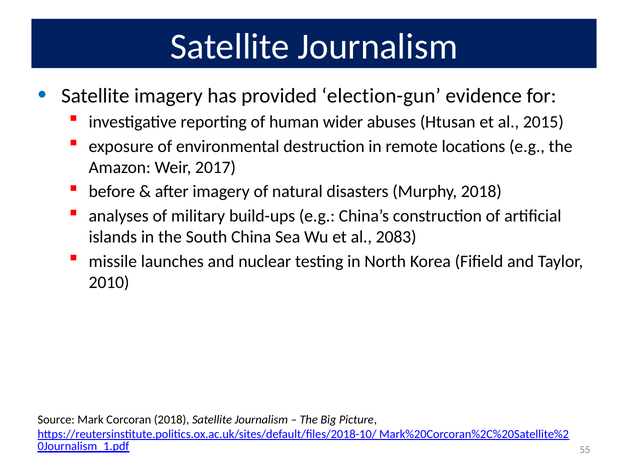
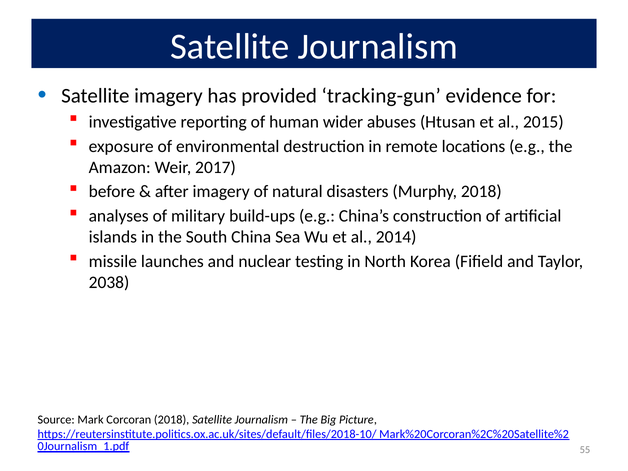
election-gun: election-gun -> tracking-gun (381, 96)
2083: 2083 -> 2014 (396, 237)
2010: 2010 -> 2038 (109, 282)
